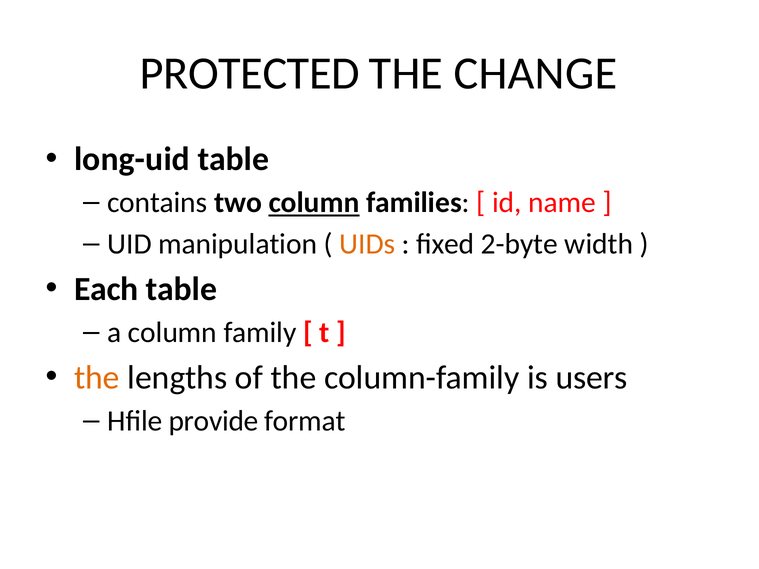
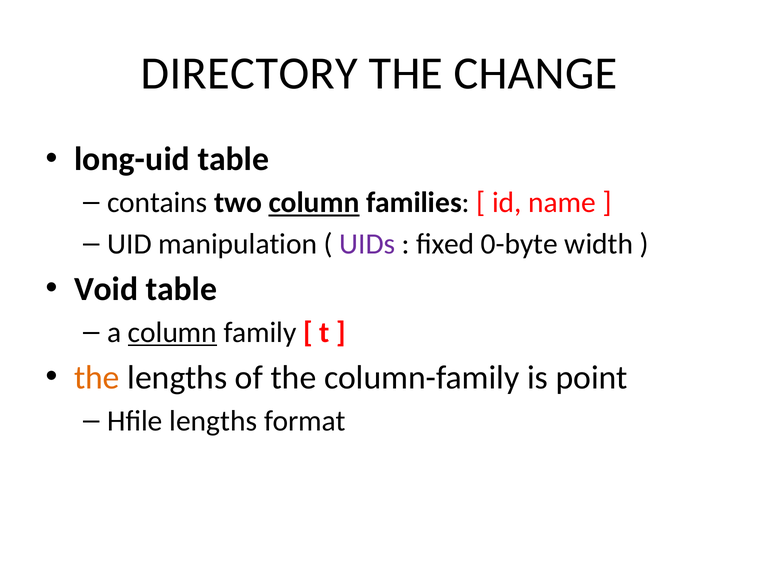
PROTECTED: PROTECTED -> DIRECTORY (249, 73)
UIDs colour: orange -> purple (367, 244)
2-byte: 2-byte -> 0-byte (519, 244)
Each: Each -> Void (106, 289)
column underline: none -> present (172, 333)
users: users -> point (592, 378)
Hfile provide: provide -> lengths (213, 421)
